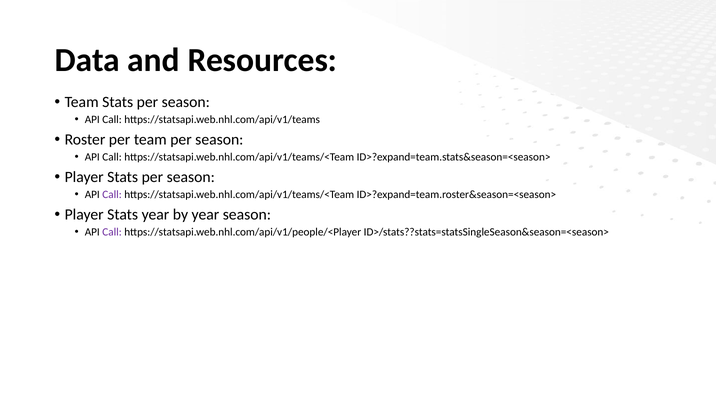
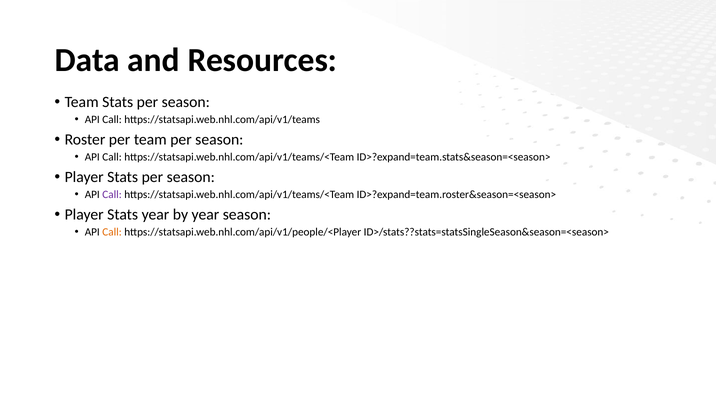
Call colour: purple -> orange (112, 232)
